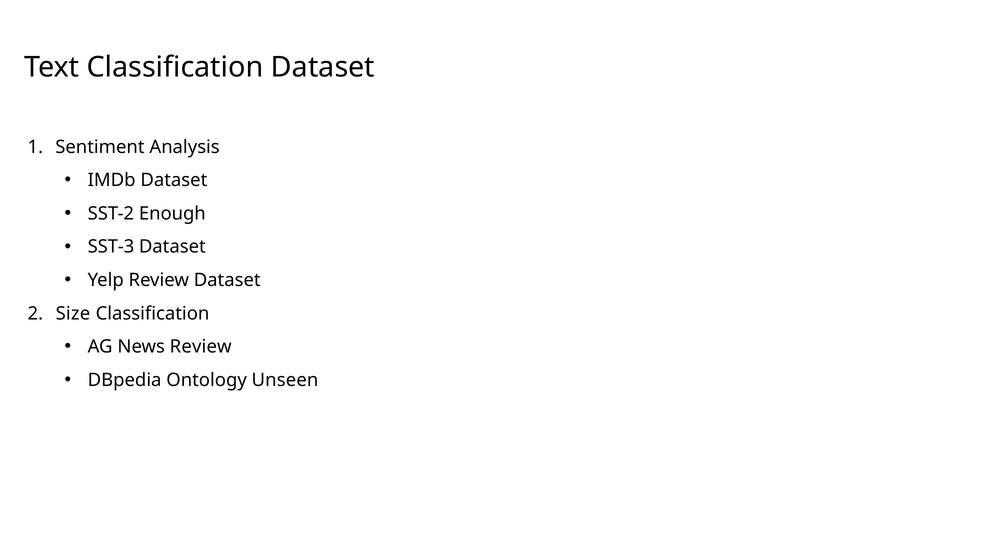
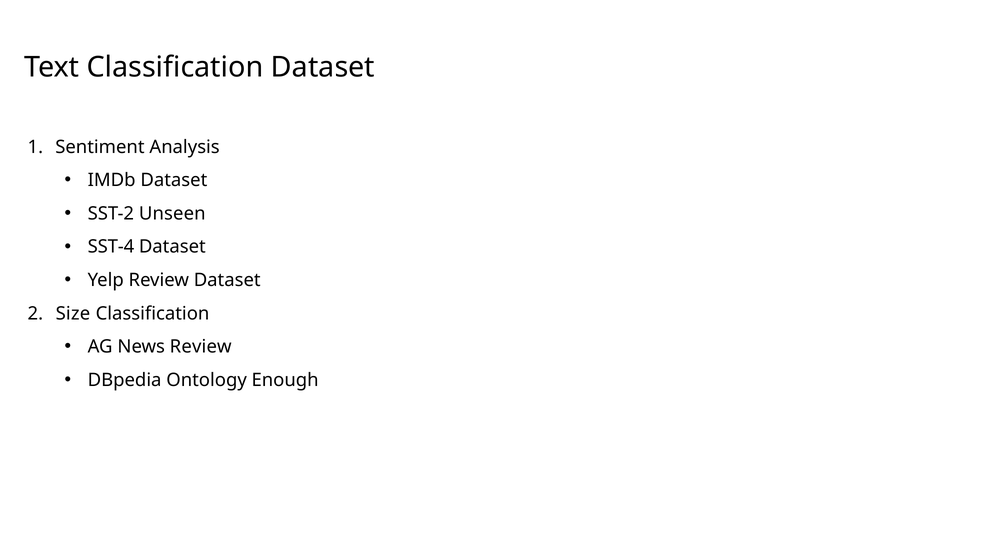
Enough: Enough -> Unseen (172, 214)
SST-3: SST-3 -> SST-4 (111, 247)
Unseen: Unseen -> Enough (285, 380)
